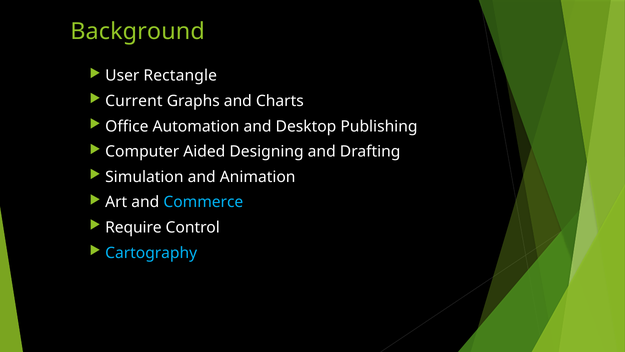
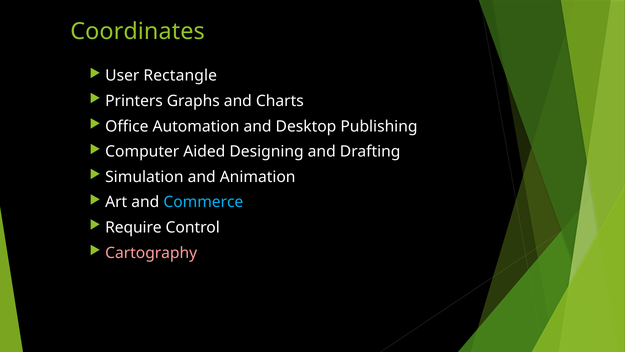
Background: Background -> Coordinates (138, 31)
Current: Current -> Printers (134, 101)
Cartography colour: light blue -> pink (151, 253)
